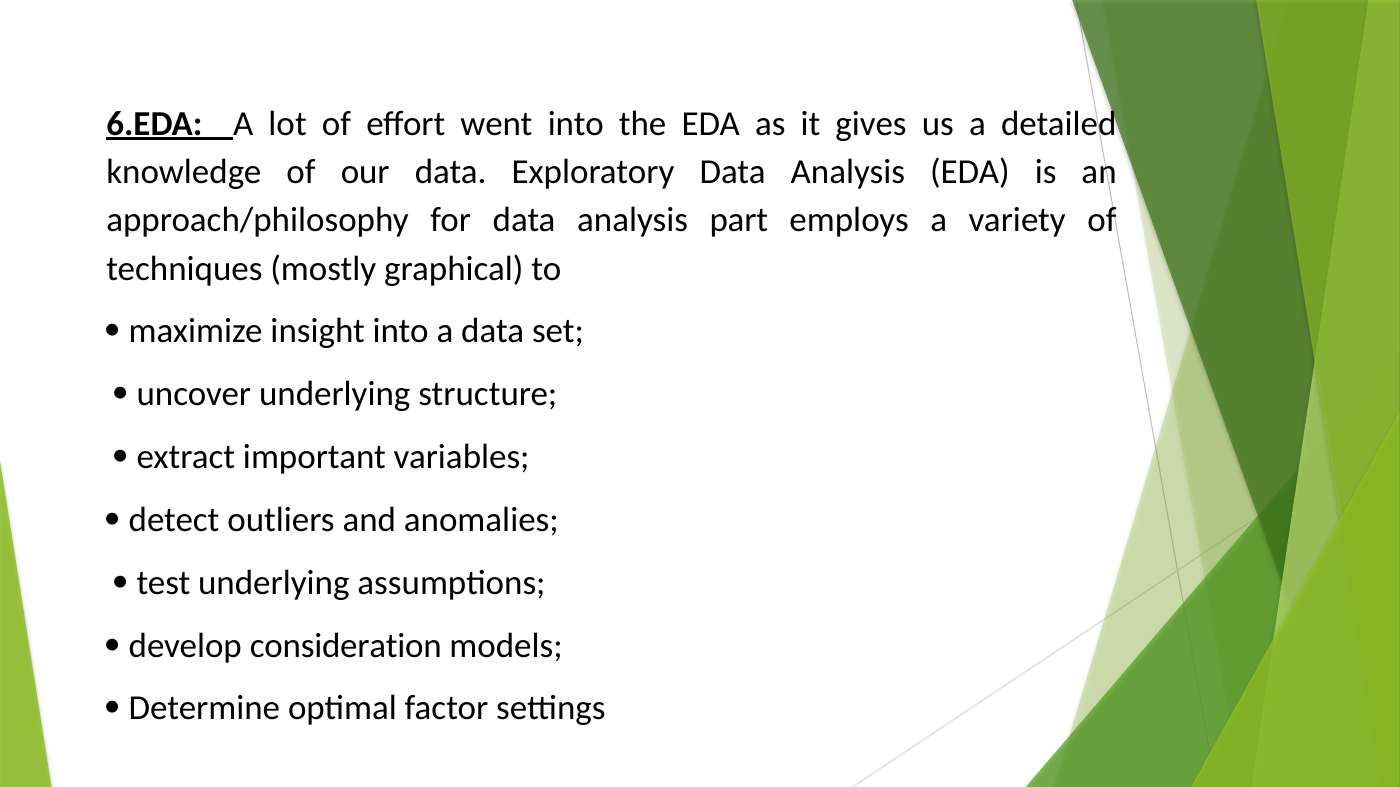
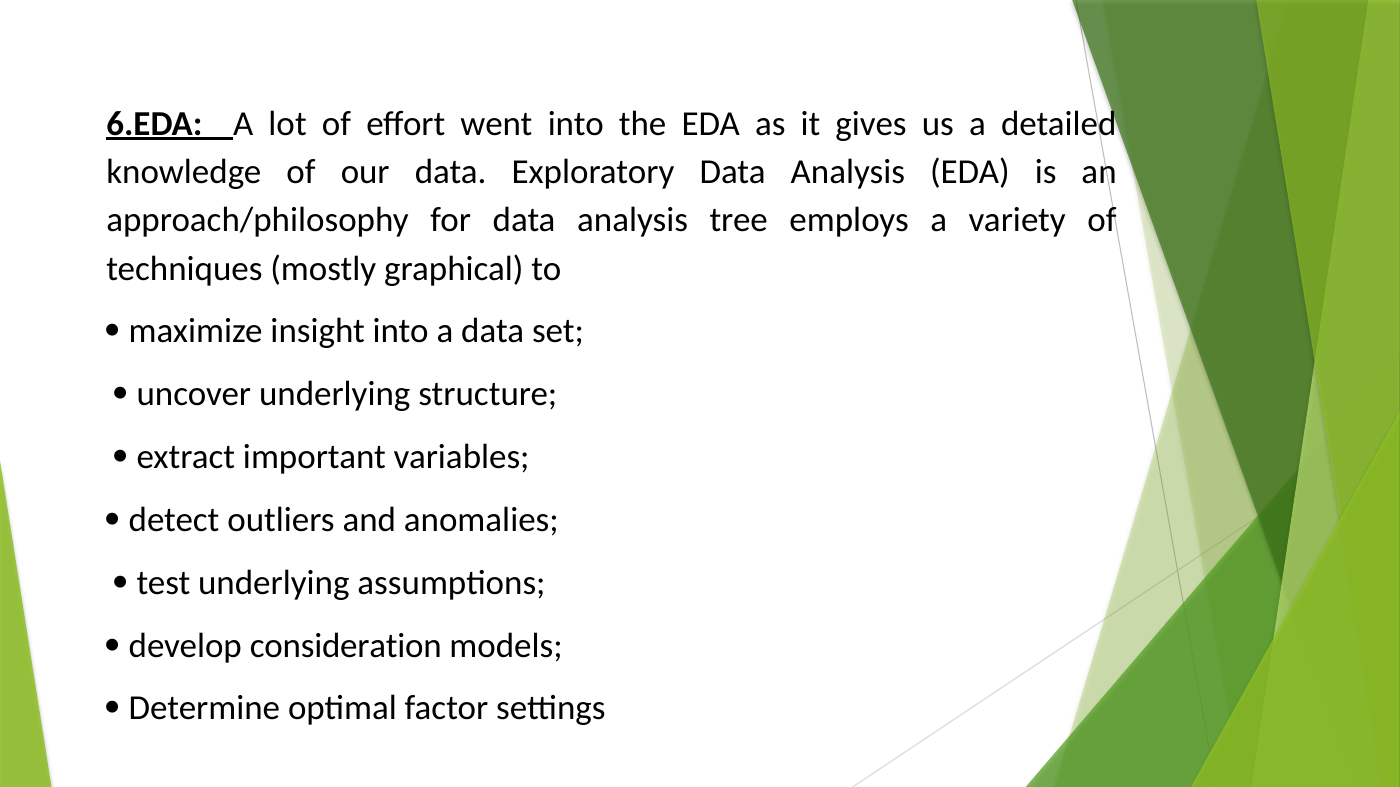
part: part -> tree (739, 220)
